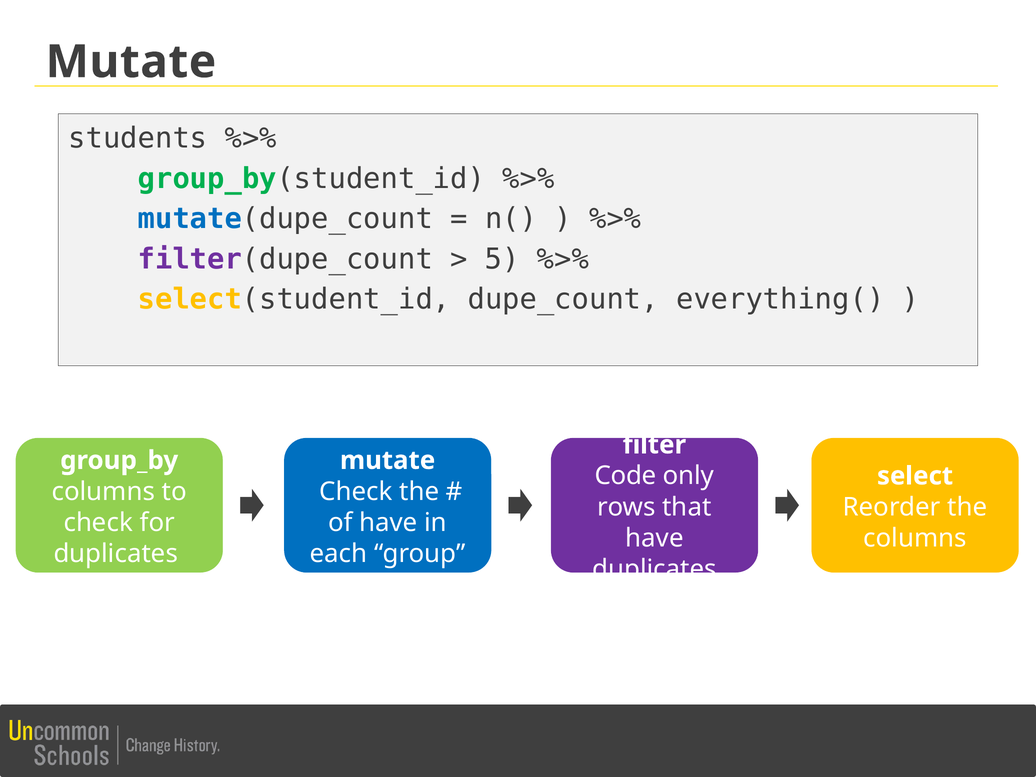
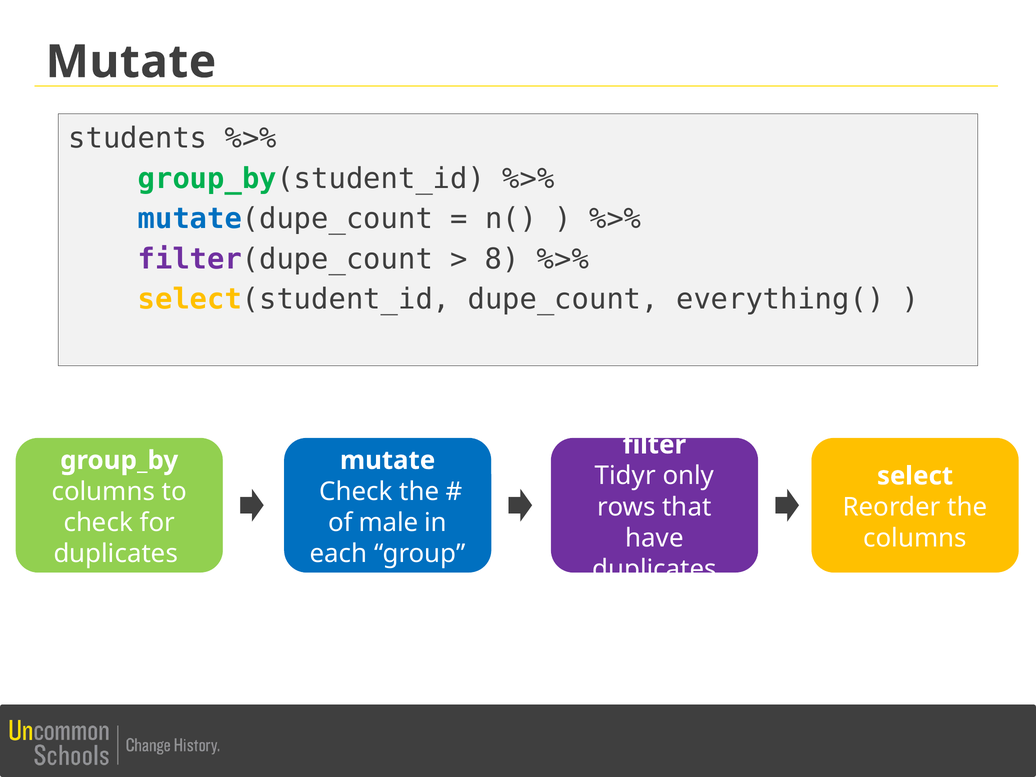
5: 5 -> 8 (502, 259)
Code: Code -> Tidyr (625, 476)
of have: have -> male (389, 523)
